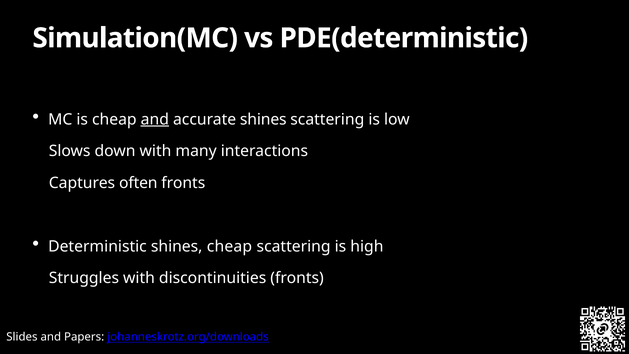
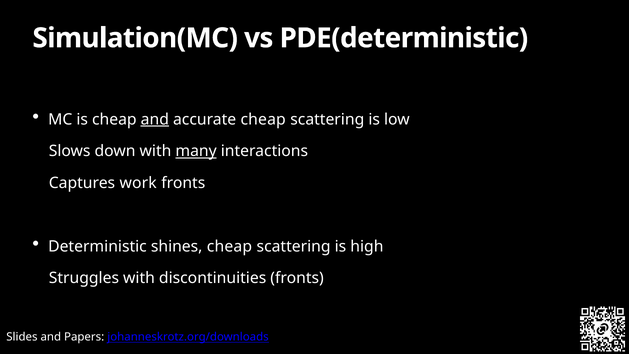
accurate shines: shines -> cheap (263, 119)
many underline: none -> present (196, 151)
often: often -> work (138, 183)
